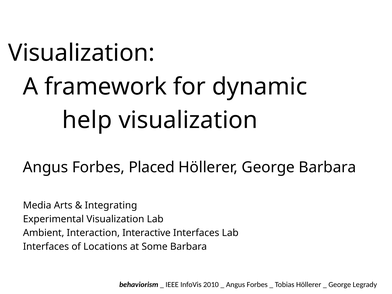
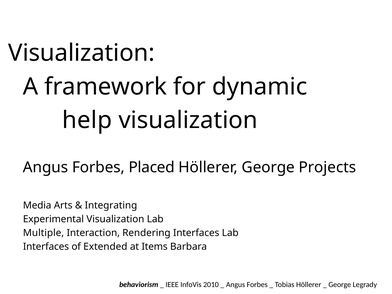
George Barbara: Barbara -> Projects (327, 167)
Ambient: Ambient -> Multiple (44, 233)
Interactive: Interactive -> Rendering (146, 233)
Locations: Locations -> Extended (105, 247)
Some: Some -> Items (155, 247)
